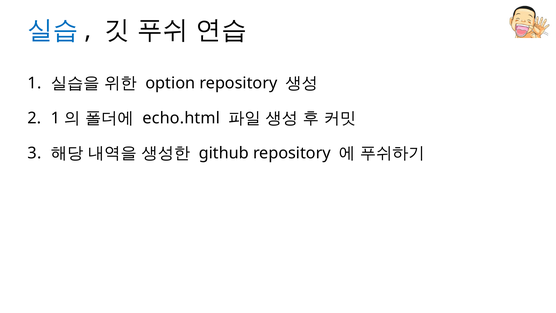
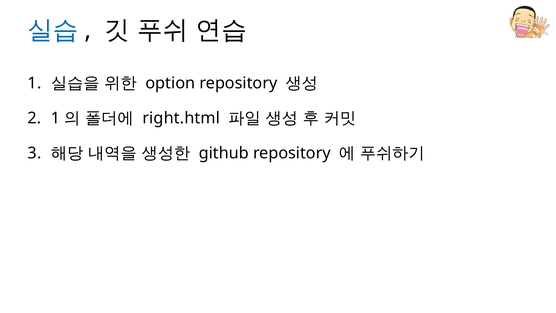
echo.html: echo.html -> right.html (181, 118)
